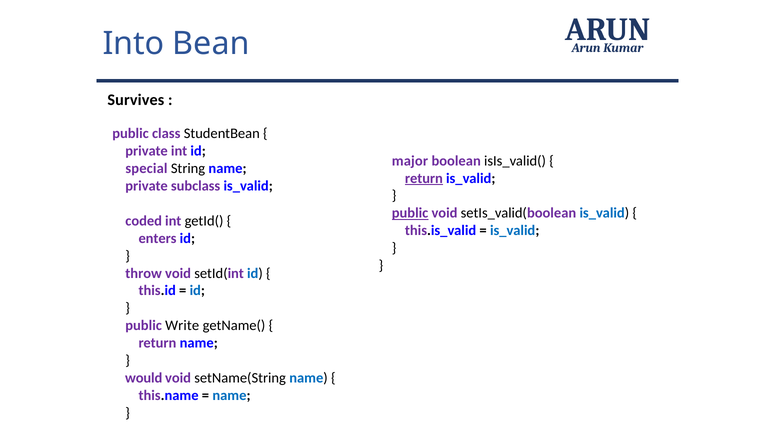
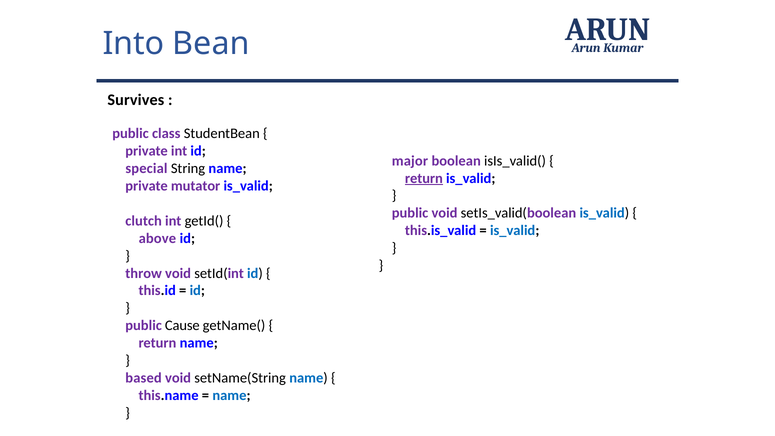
subclass: subclass -> mutator (196, 186)
public underline: present -> none (410, 213)
coded: coded -> clutch (144, 221)
enters: enters -> above (157, 238)
Write: Write -> Cause (182, 325)
would: would -> based (144, 378)
